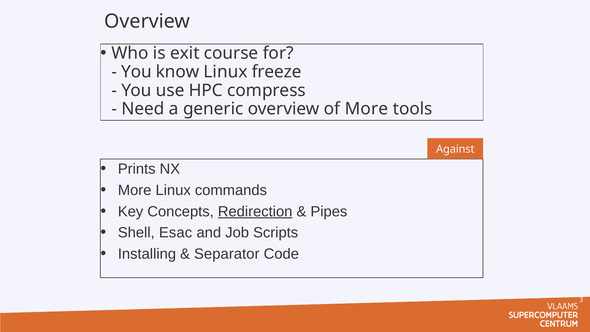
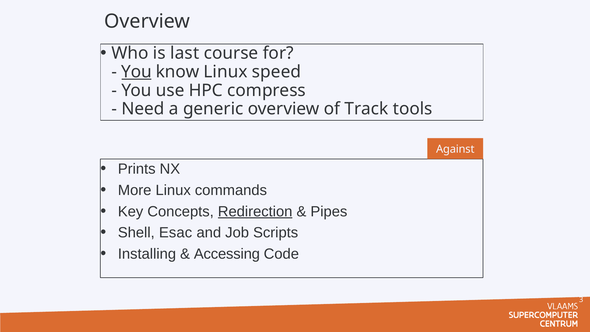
exit: exit -> last (185, 53)
You underline: none -> present (137, 72)
freeze: freeze -> speed (277, 72)
of More: More -> Track (367, 109)
Separator: Separator -> Accessing (227, 254)
